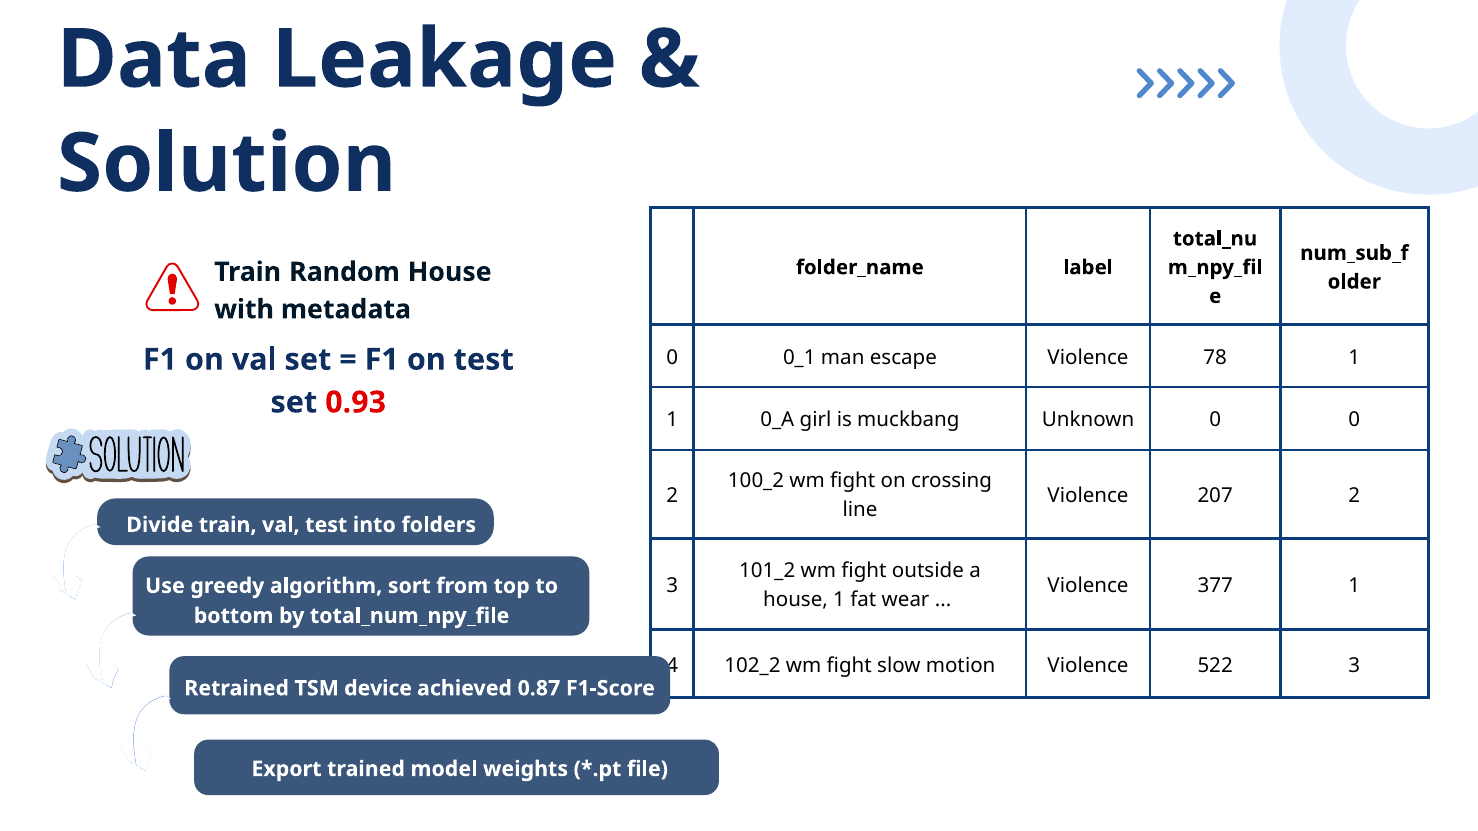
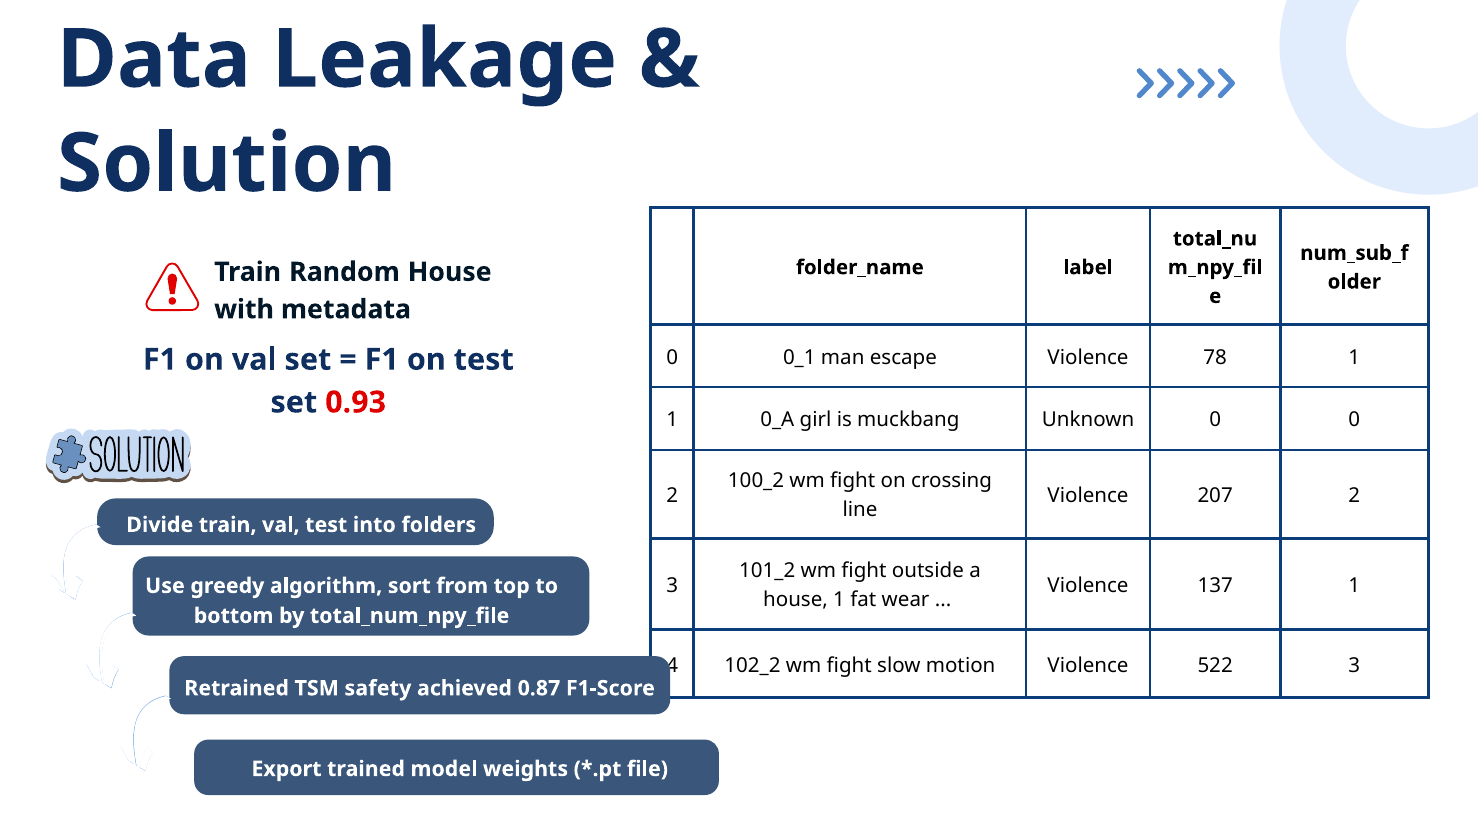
377: 377 -> 137 (1215, 586)
device: device -> safety (378, 689)
